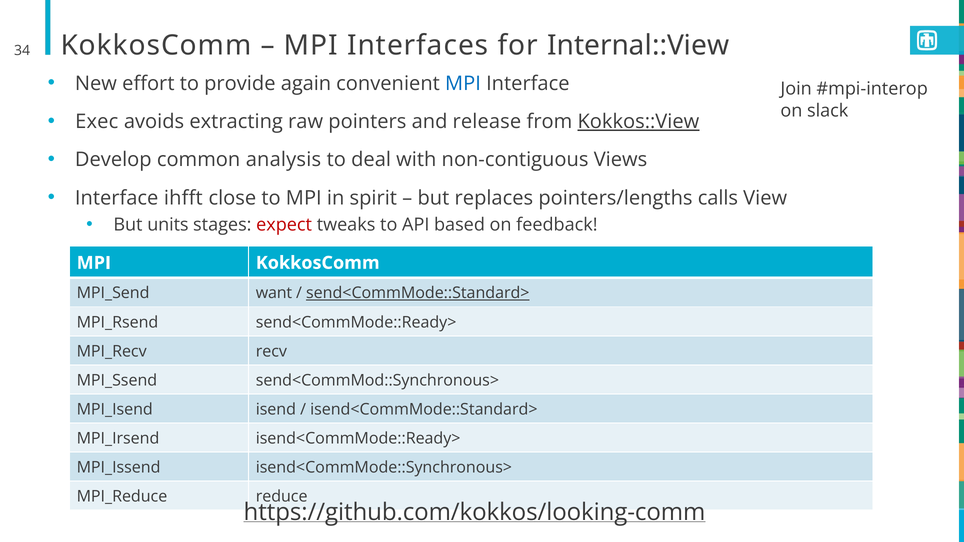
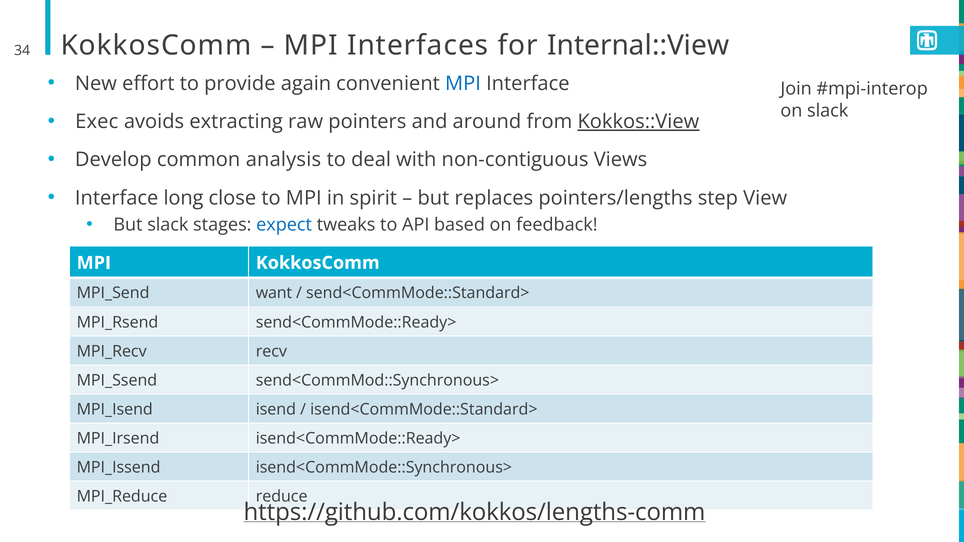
release: release -> around (487, 122)
ihfft: ihfft -> long (184, 198)
calls: calls -> step (718, 198)
But units: units -> slack (168, 225)
expect colour: red -> blue (284, 225)
send<CommMode::Standard> underline: present -> none (418, 293)
https://github.com/kokkos/looking-comm: https://github.com/kokkos/looking-comm -> https://github.com/kokkos/lengths-comm (474, 513)
